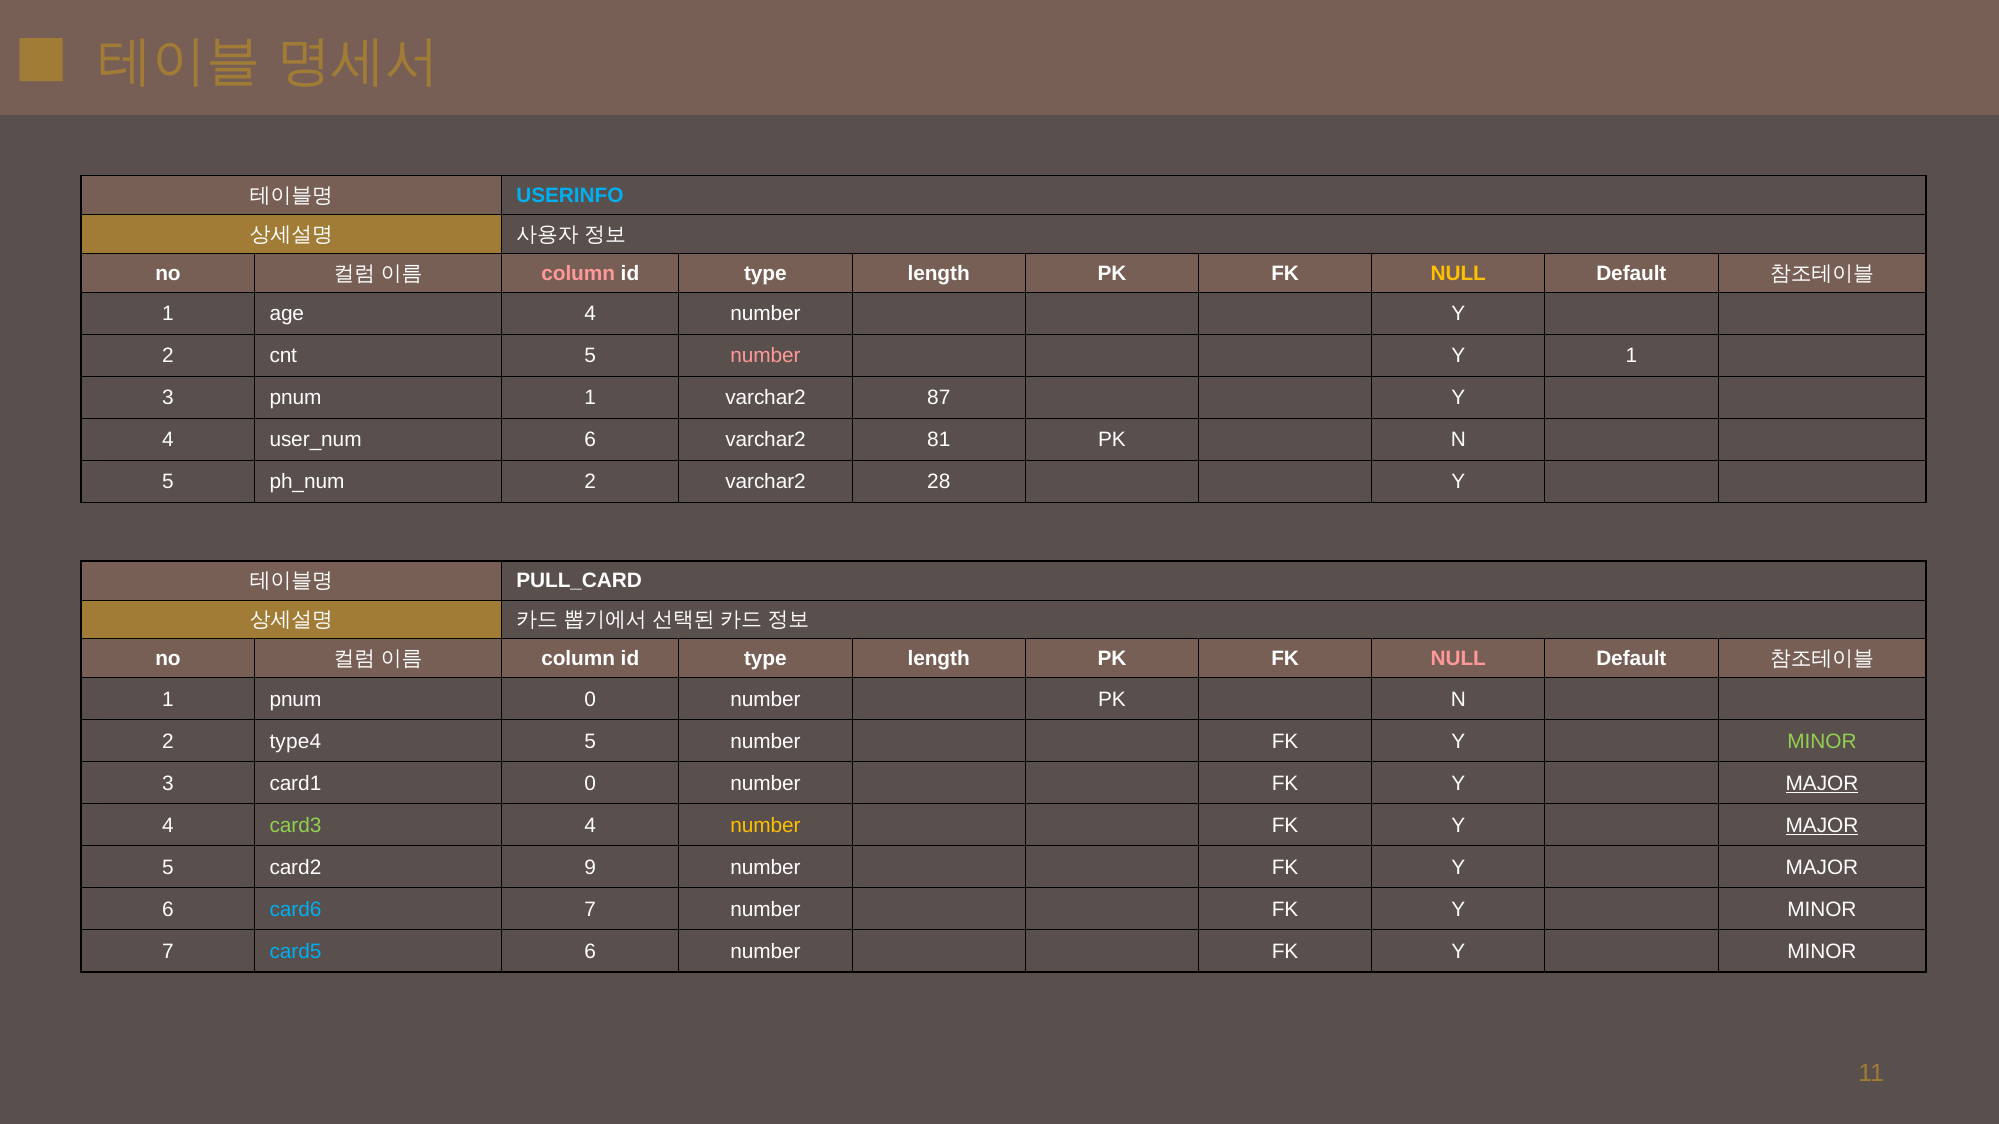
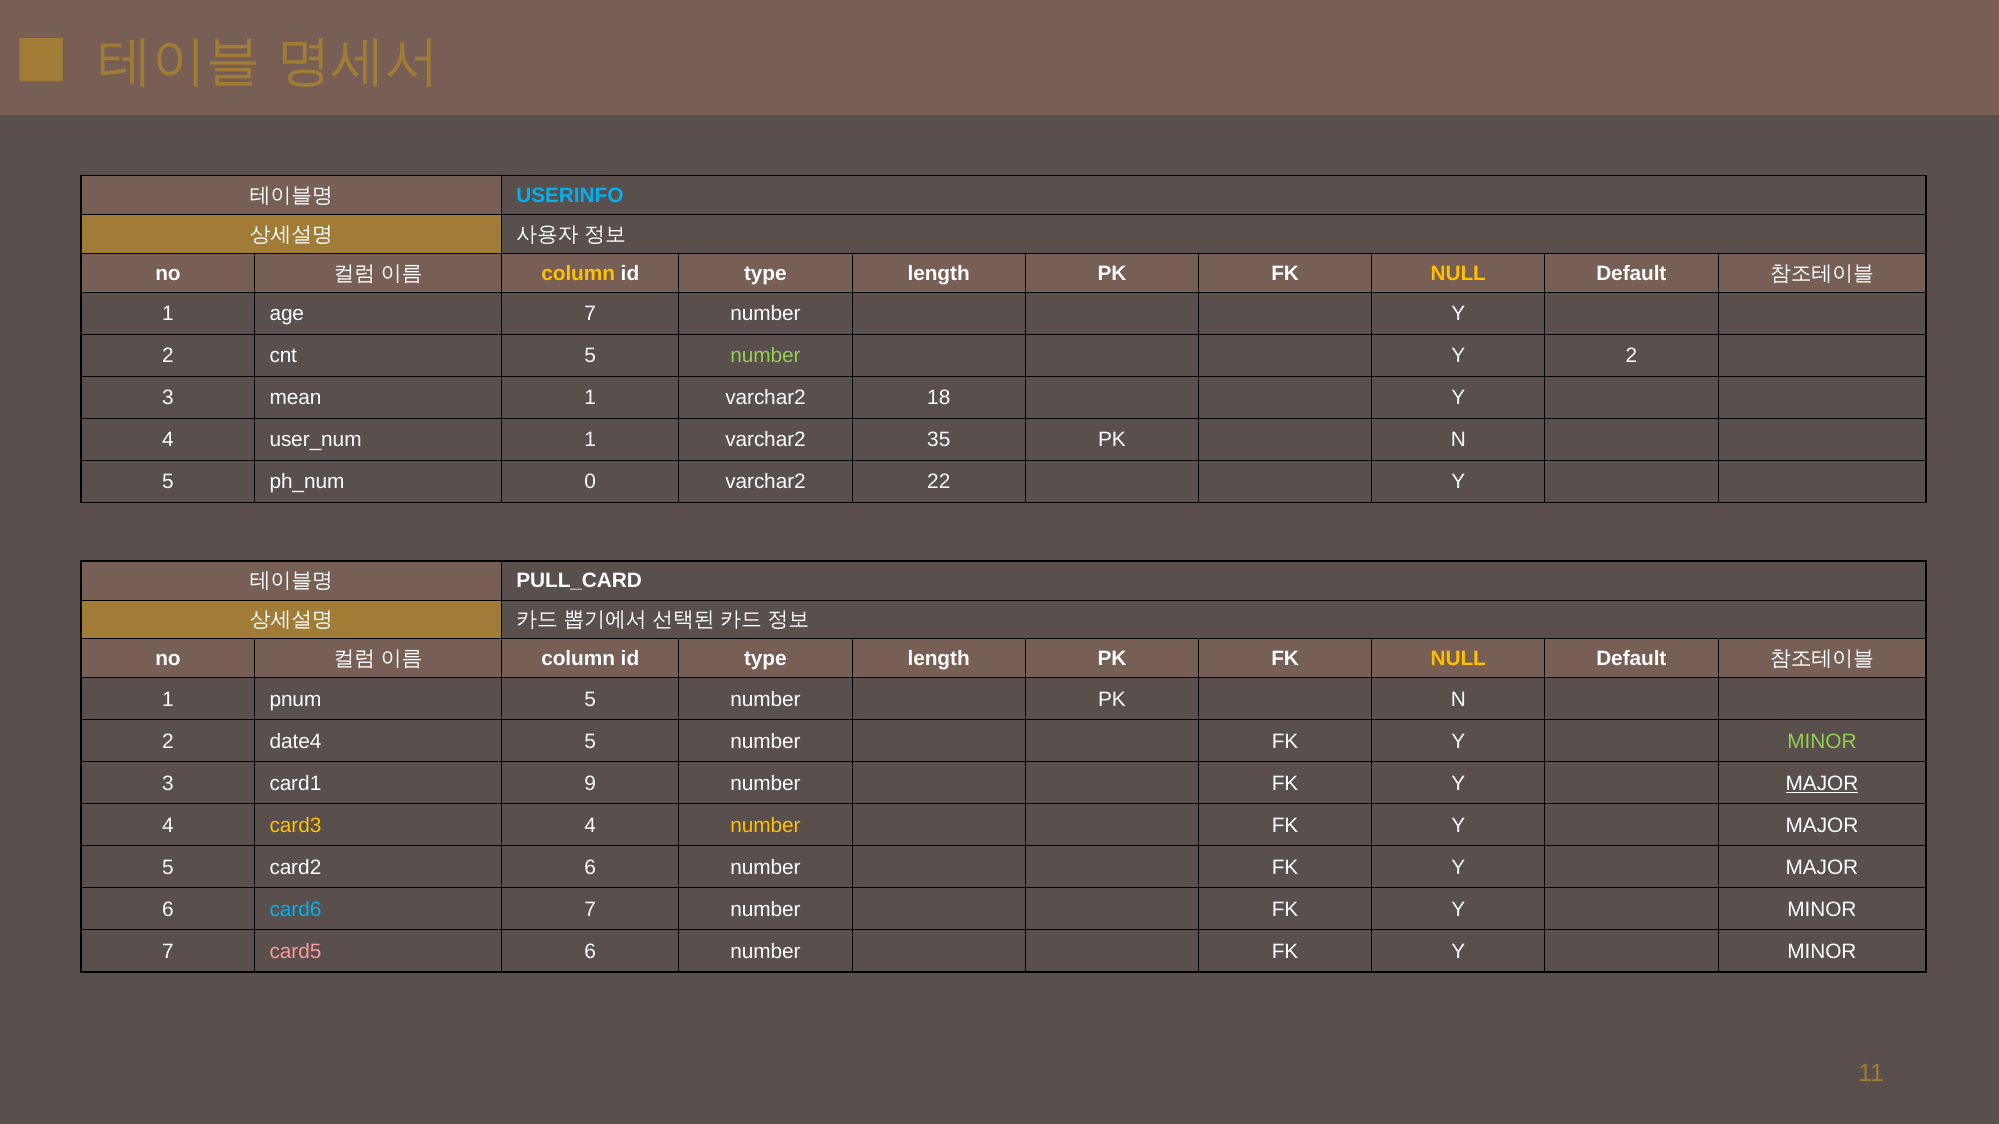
column colour: pink -> yellow (578, 274)
age 4: 4 -> 7 (590, 314)
number colour: pink -> light green (766, 356)
1: 1 -> 2 (1631, 356)
3 pnum: pnum -> mean (295, 398)
87: 87 -> 18 (939, 398)
6: 6 -> 1 (590, 440)
81: 81 -> 35 (939, 440)
2: 2 -> 0 (590, 482)
28: 28 -> 22 (939, 482)
NULL colour: pink -> yellow (1458, 659)
pnum 0: 0 -> 5 (590, 700)
type4: type4 -> date4 (295, 742)
card1 0: 0 -> 9 (590, 784)
card3 colour: light green -> yellow (295, 826)
MAJOR underline: present -> none (1822, 826)
card2 9: 9 -> 6 (590, 868)
card5 colour: light blue -> pink (295, 952)
